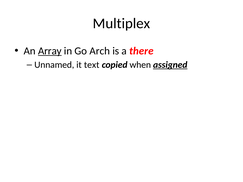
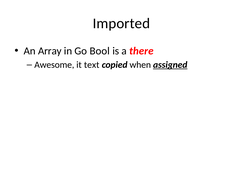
Multiplex: Multiplex -> Imported (121, 24)
Array underline: present -> none (50, 51)
Arch: Arch -> Bool (100, 51)
Unnamed: Unnamed -> Awesome (54, 65)
